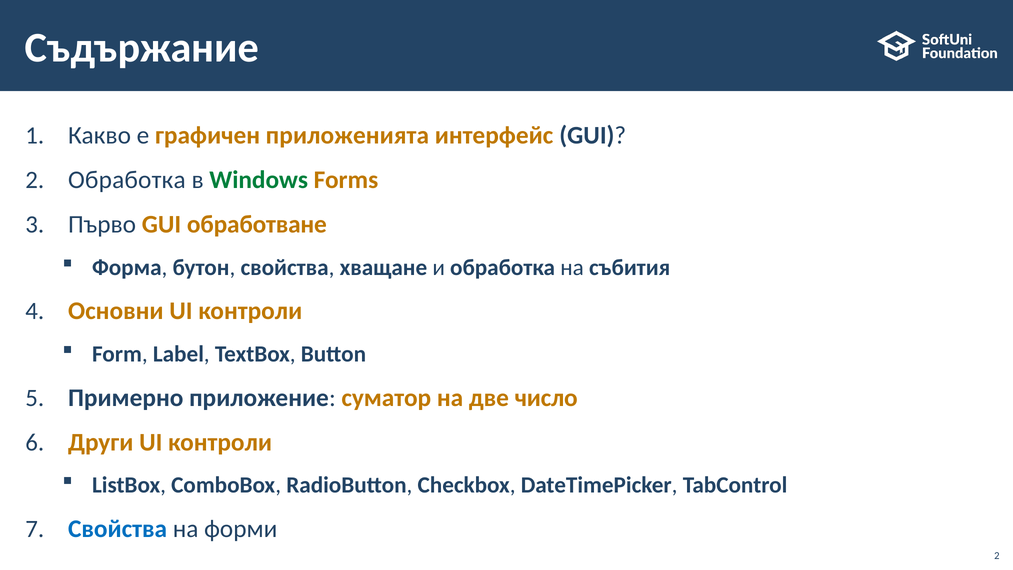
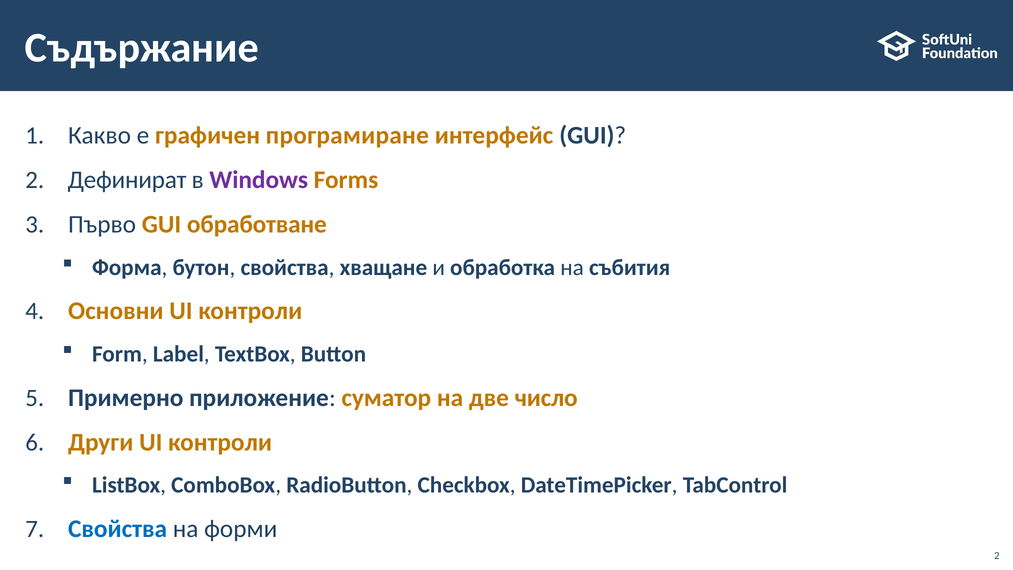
приложенията: приложенията -> програмиране (347, 135)
2 Обработка: Обработка -> Дефинират (127, 180)
Windows colour: green -> purple (259, 180)
